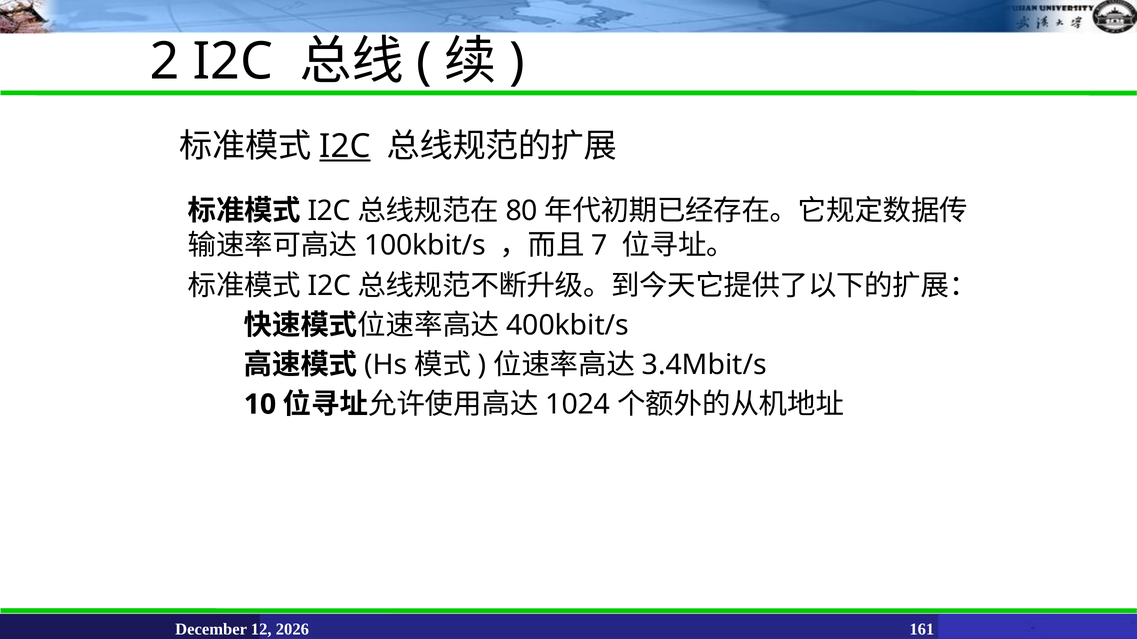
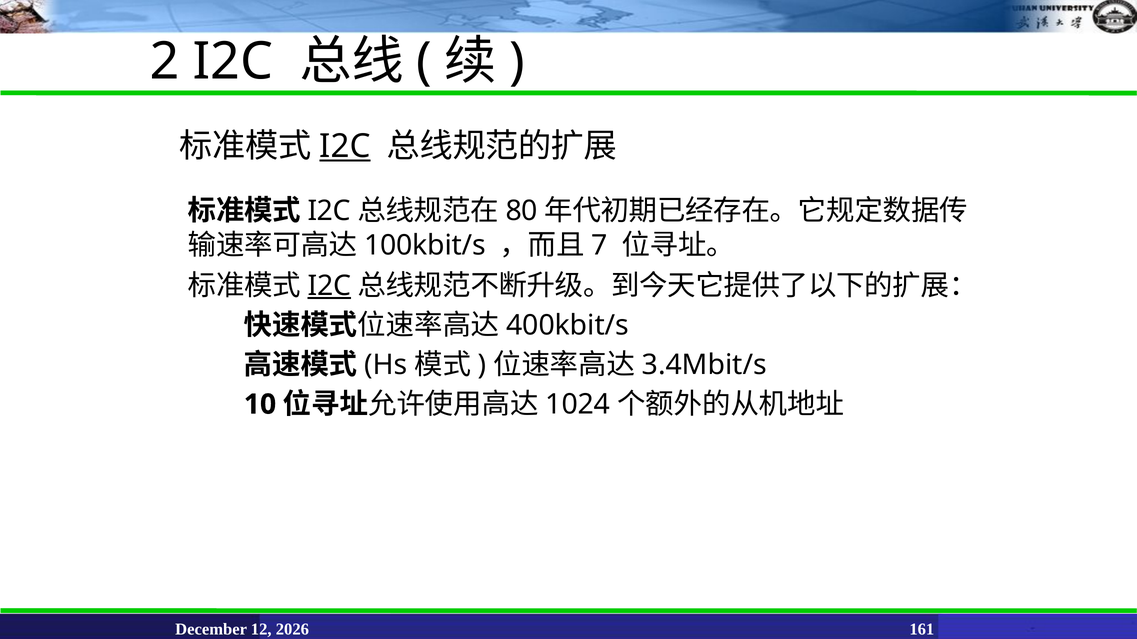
I2C underline: none -> present (329, 286)
